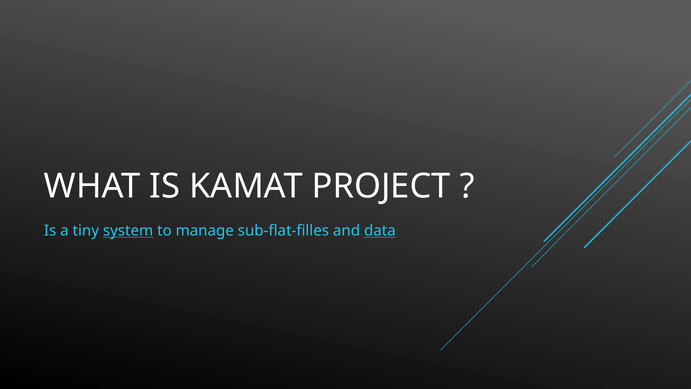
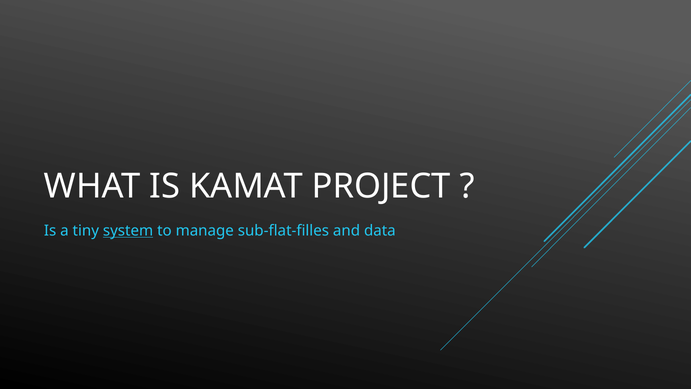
data underline: present -> none (380, 231)
